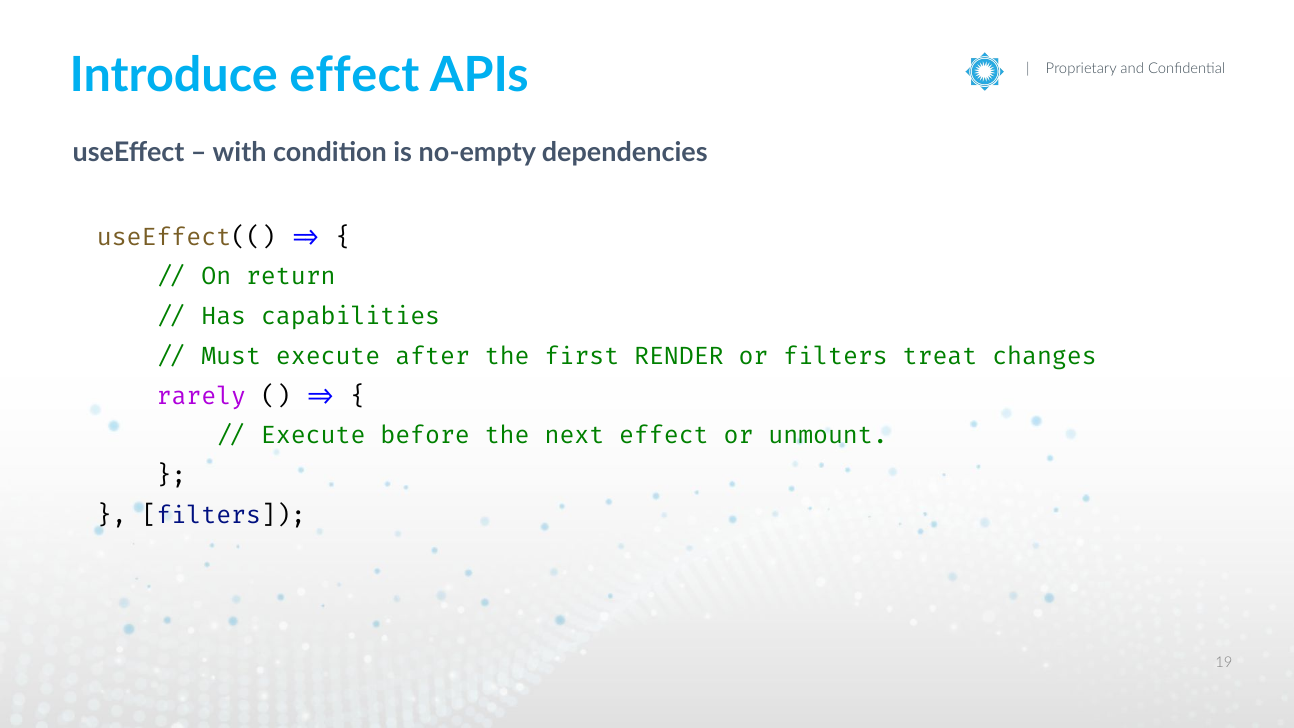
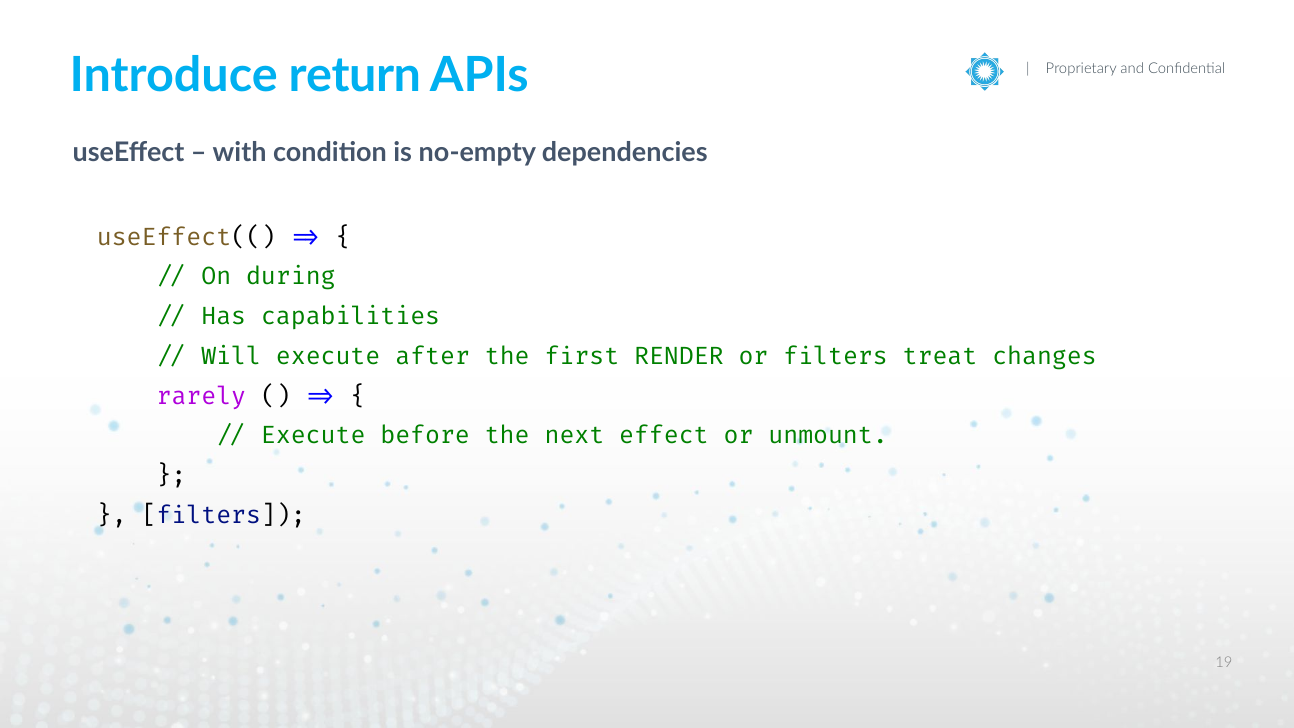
Introduce effect: effect -> return (355, 76)
return: return -> during (291, 277)
Must: Must -> Will (231, 356)
